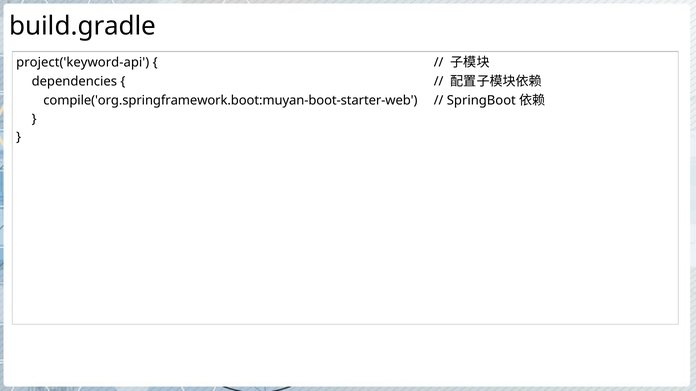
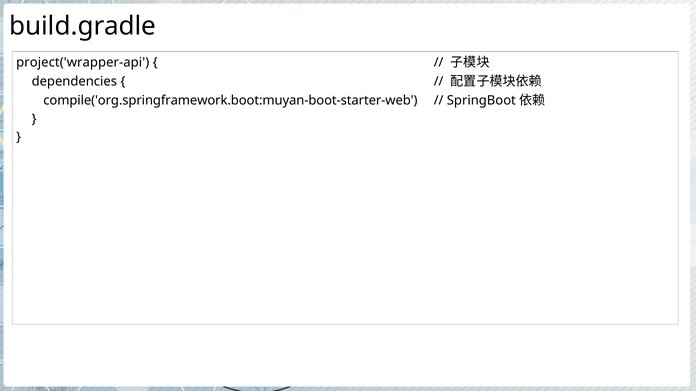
project('keyword-api: project('keyword-api -> project('wrapper-api (83, 62)
